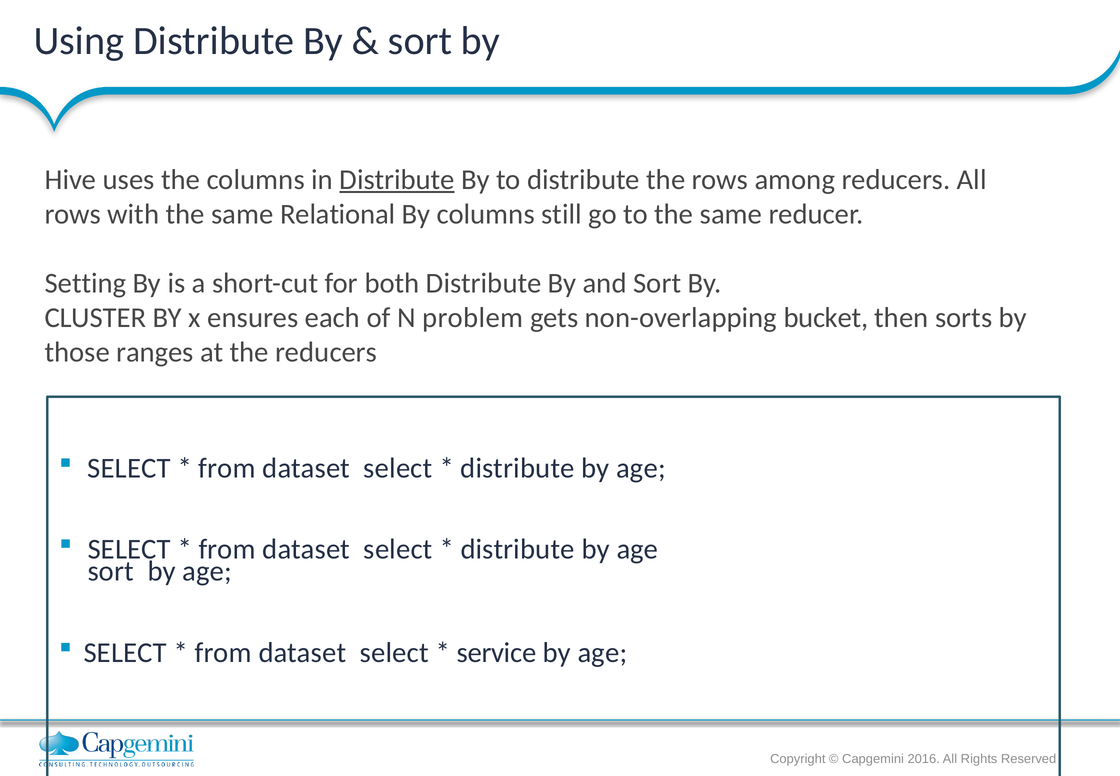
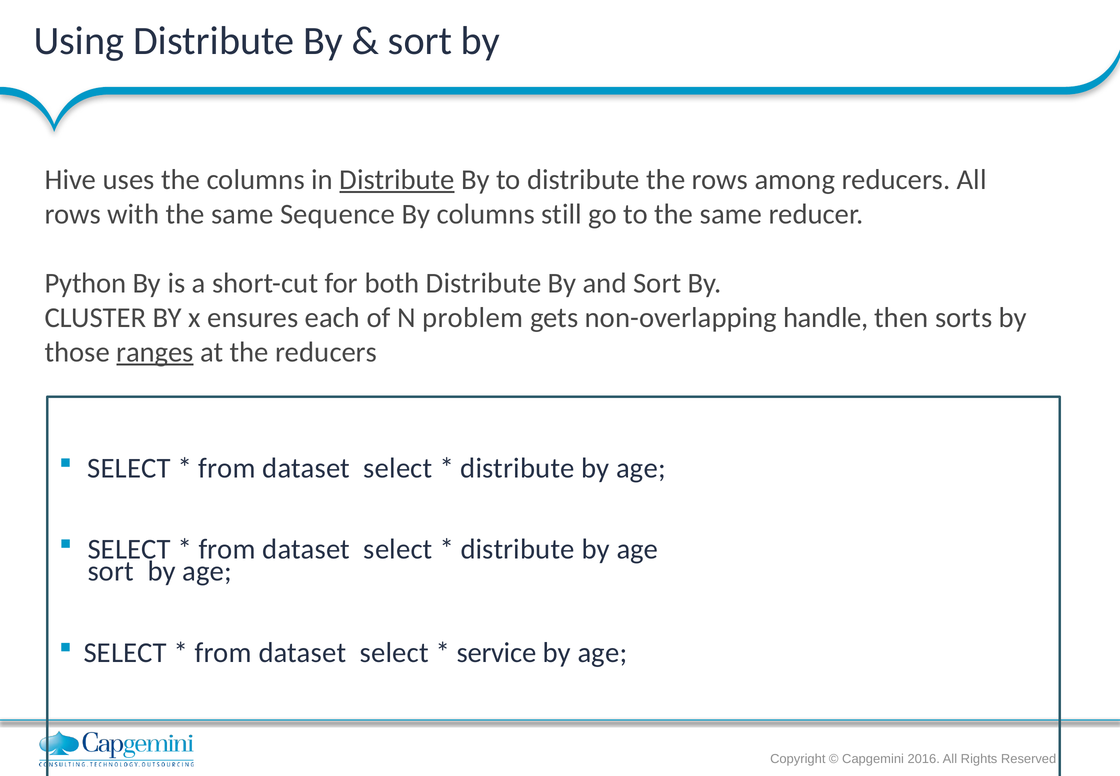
Relational: Relational -> Sequence (338, 214)
Setting: Setting -> Python (85, 283)
bucket: bucket -> handle (826, 317)
ranges underline: none -> present (155, 352)
